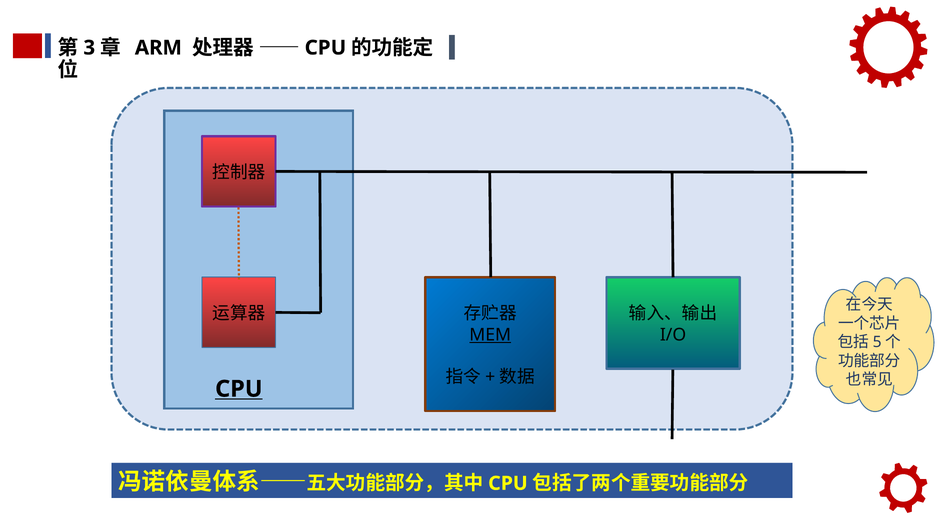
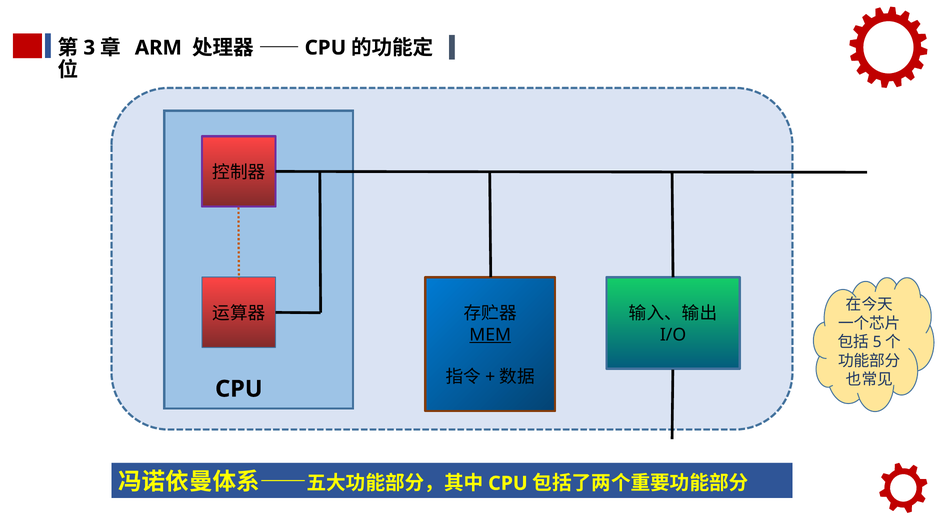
CPU underline: present -> none (239, 389)
